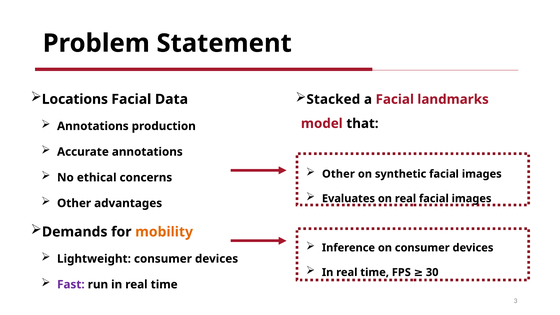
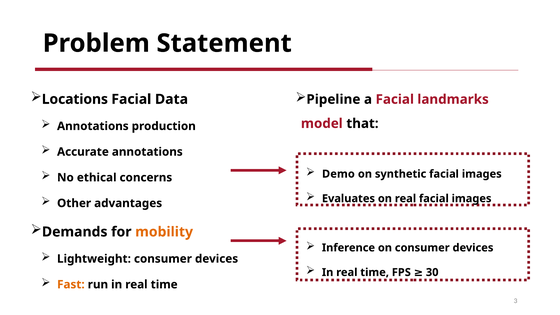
Stacked: Stacked -> Pipeline (333, 99)
Other: Other -> Demo (338, 174)
Fast colour: purple -> orange (71, 284)
